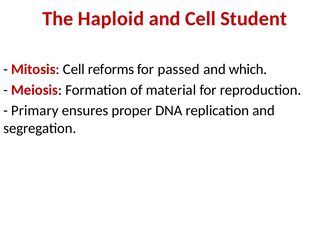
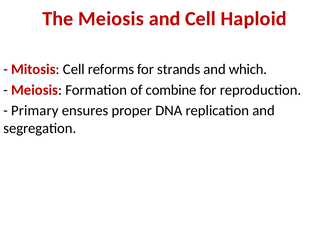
The Haploid: Haploid -> Meiosis (111, 19)
Student: Student -> Haploid (254, 19)
passed: passed -> strands (179, 69)
material: material -> combine (171, 90)
